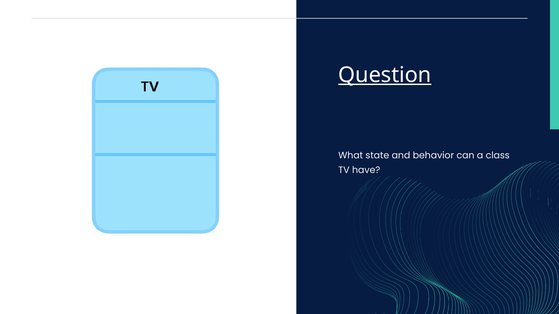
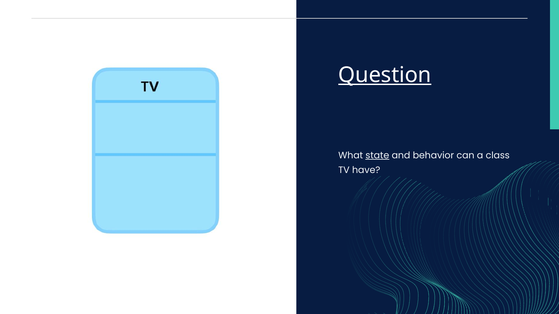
state underline: none -> present (377, 156)
